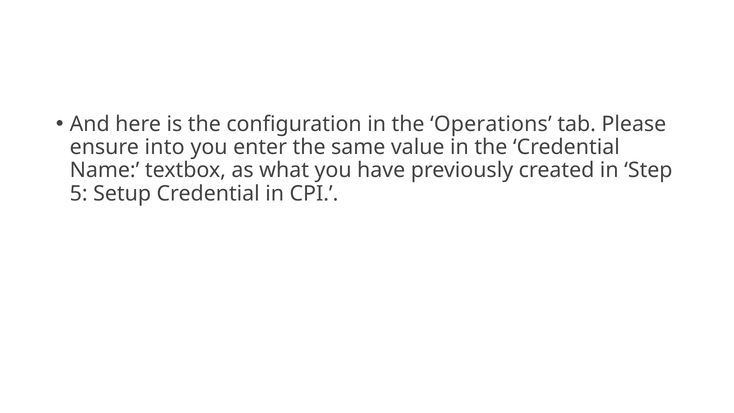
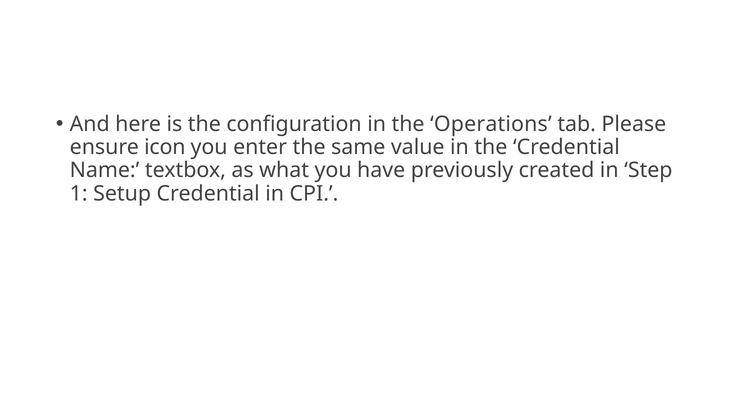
into: into -> icon (165, 147)
5: 5 -> 1 (79, 193)
